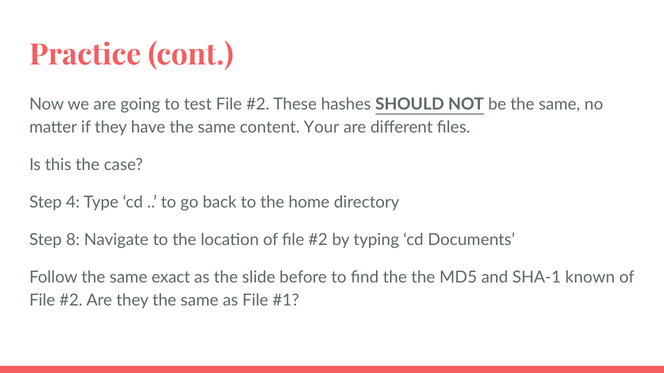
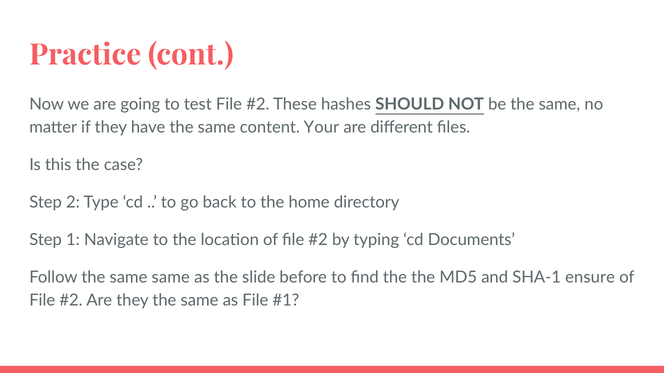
4: 4 -> 2 (73, 203)
8: 8 -> 1 (73, 240)
same exact: exact -> same (171, 278)
known: known -> ensure (590, 278)
